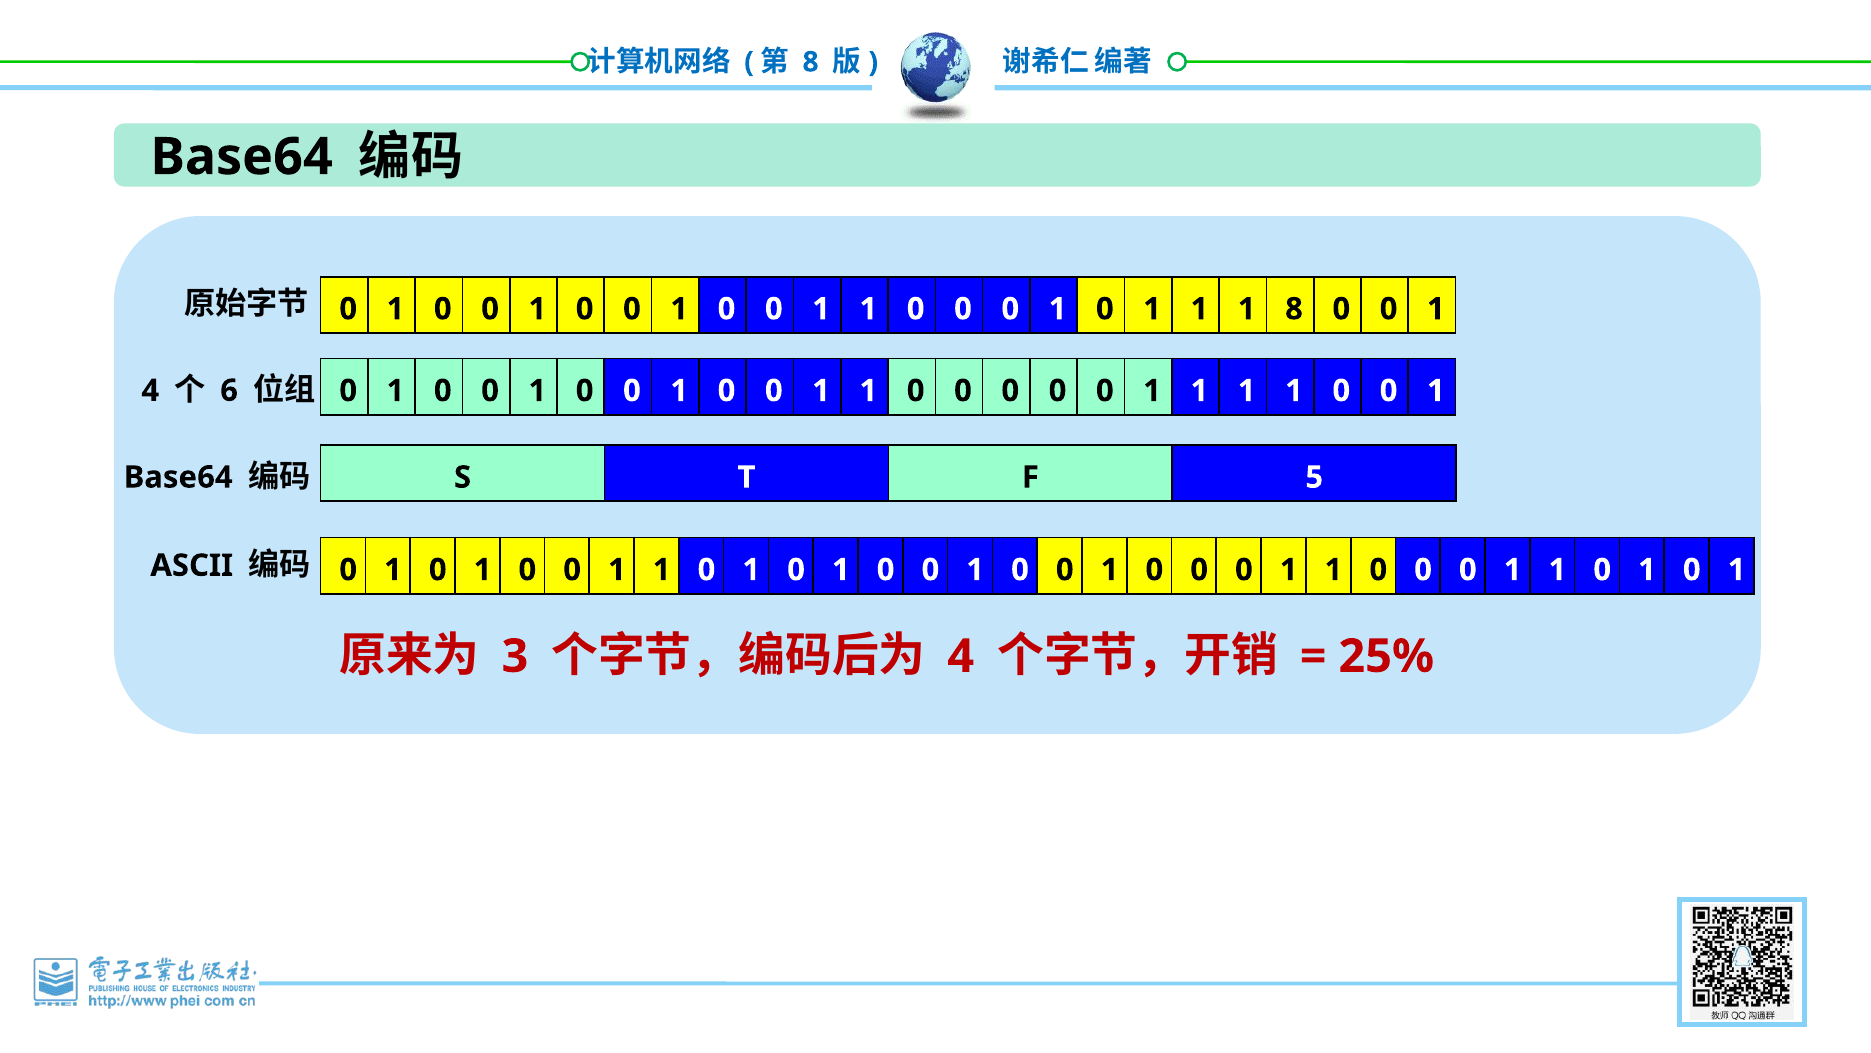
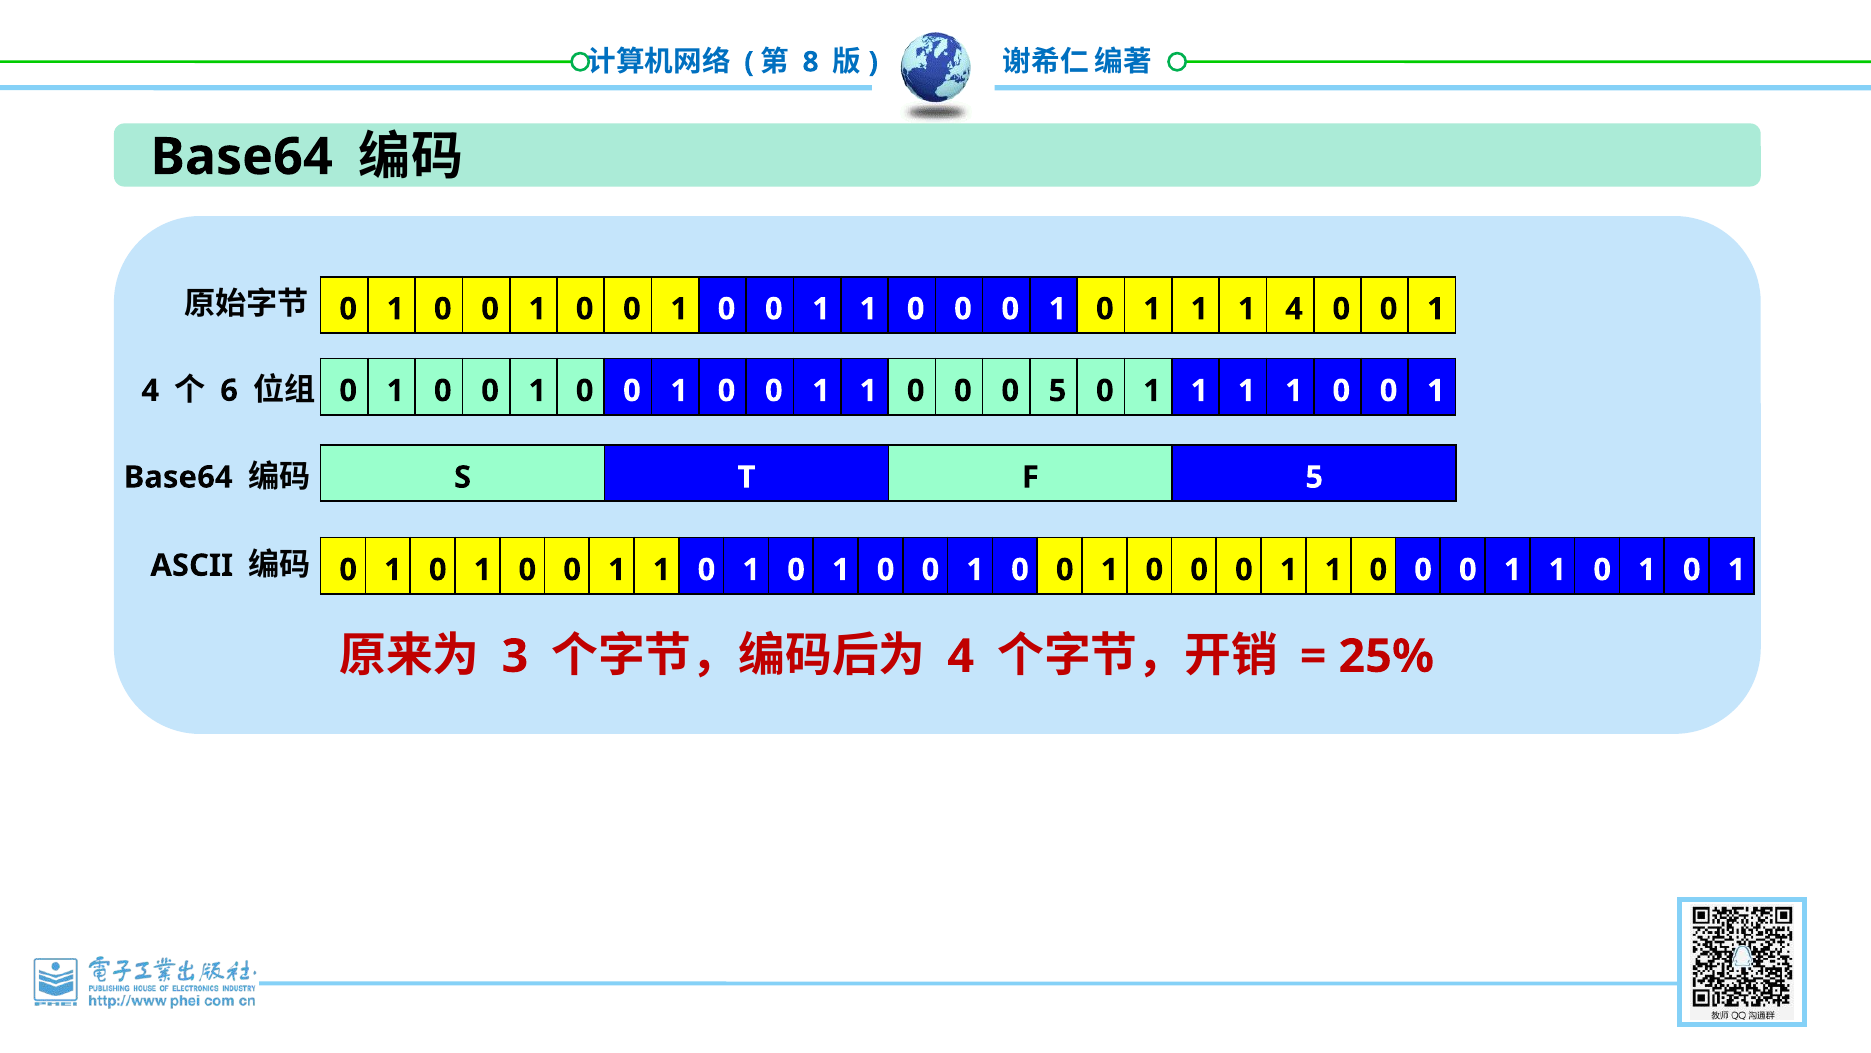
1 1 8: 8 -> 4 (1294, 309)
0: 0 -> 5 (1058, 391)
